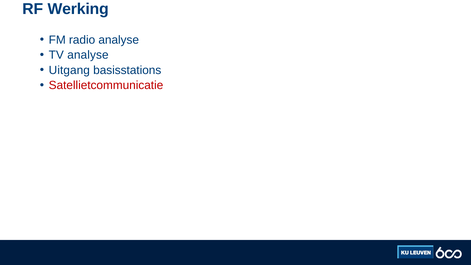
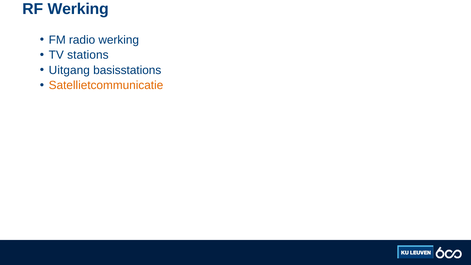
radio analyse: analyse -> werking (119, 40)
TV analyse: analyse -> stations (88, 55)
Satellietcommunicatie colour: red -> orange (106, 85)
